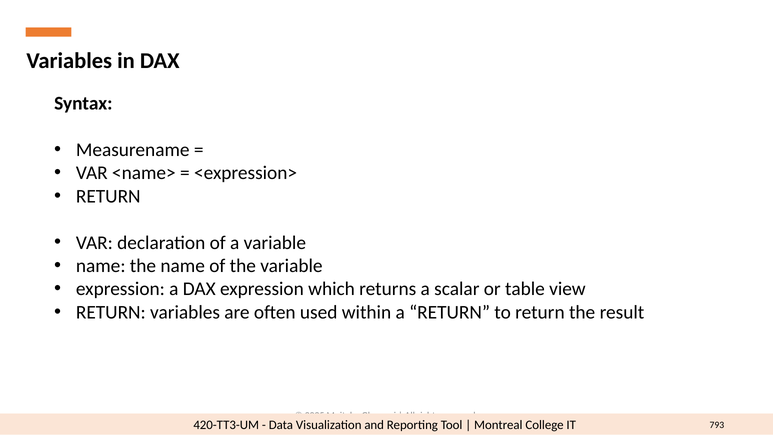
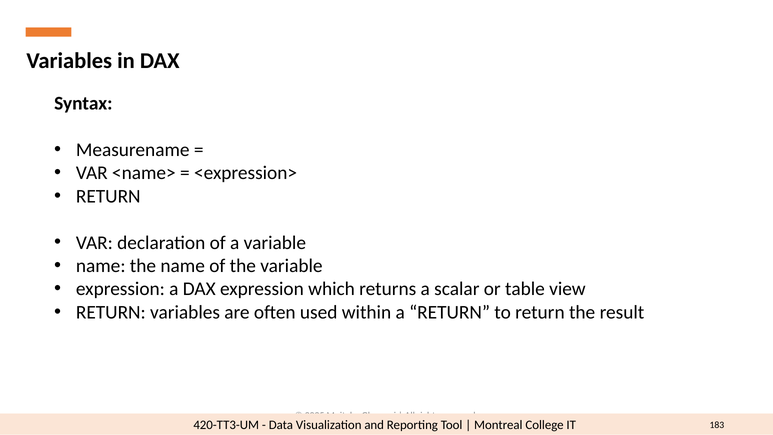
793: 793 -> 183 (717, 425)
